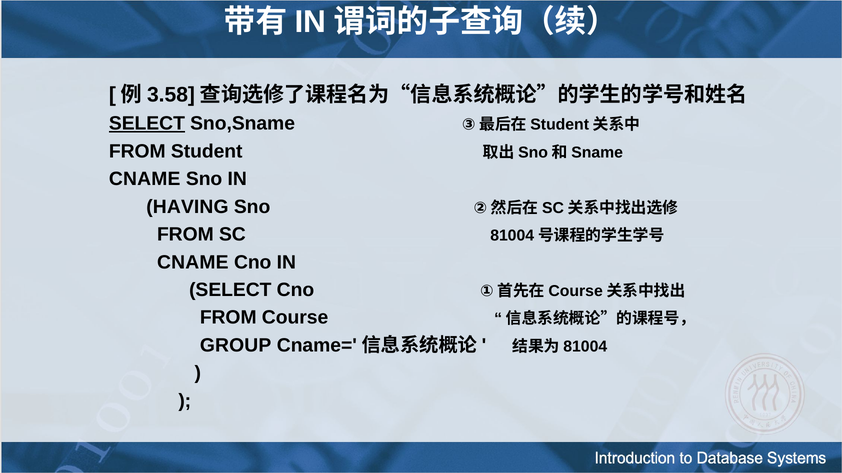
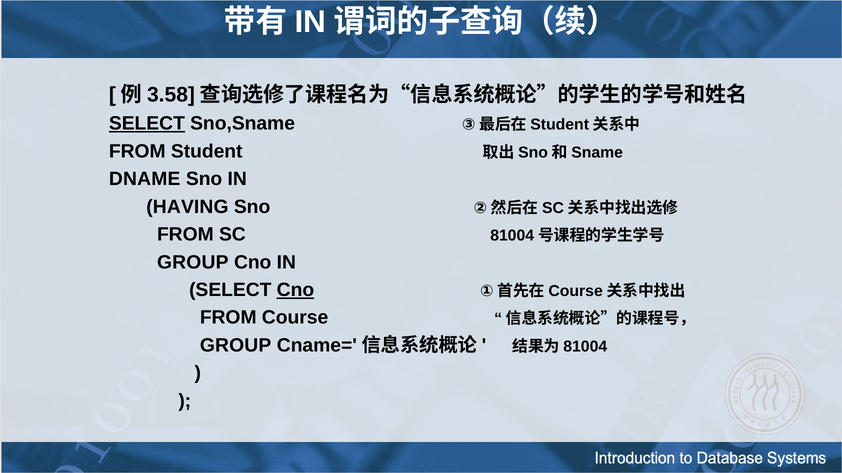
CNAME: CNAME -> DNAME (145, 179)
CNAME: CNAME -> GROUP (193, 263)
Cno underline: none -> present (295, 290)
